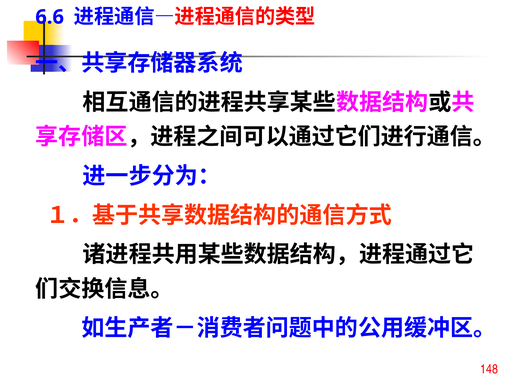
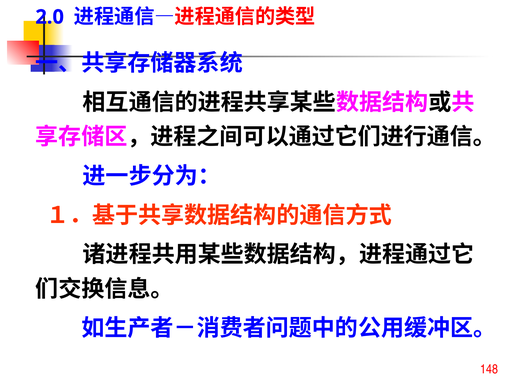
6.6: 6.6 -> 2.0 (50, 17)
